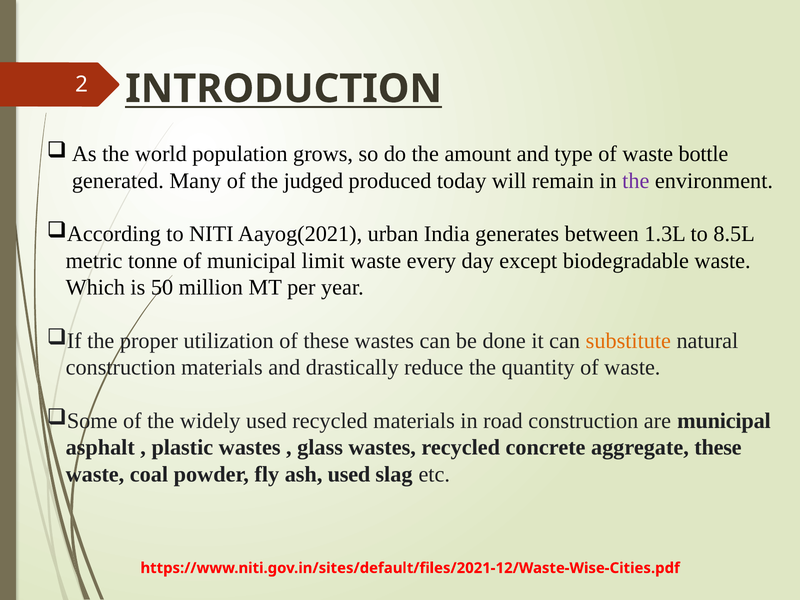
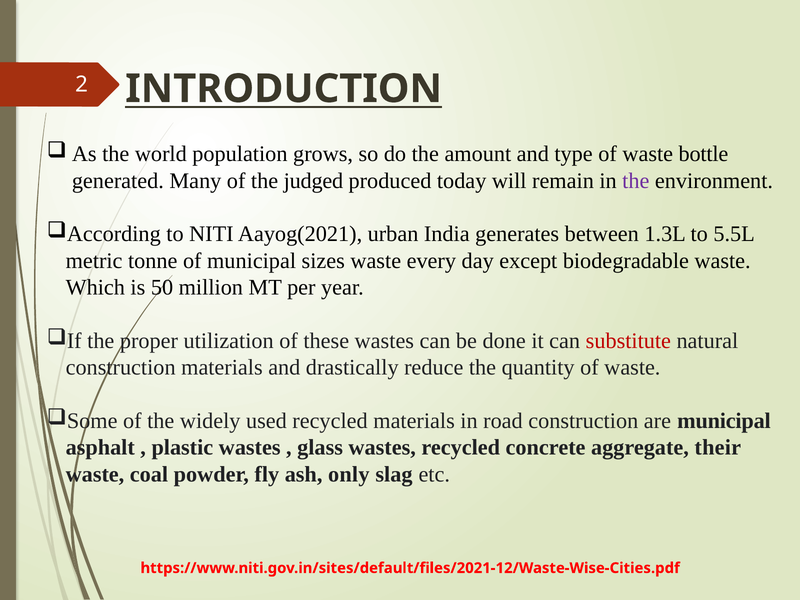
8.5L: 8.5L -> 5.5L (734, 234)
limit: limit -> sizes (323, 261)
substitute colour: orange -> red (628, 341)
aggregate these: these -> their (718, 448)
ash used: used -> only (349, 474)
